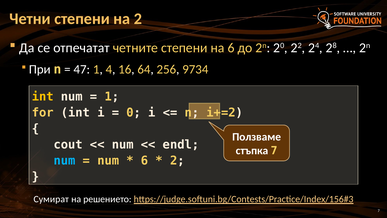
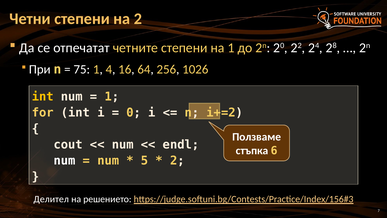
на 6: 6 -> 1 (231, 48)
47: 47 -> 75 (82, 69)
9734: 9734 -> 1026 (195, 69)
стъпка 7: 7 -> 6 (274, 150)
num colour: light blue -> white (65, 160)
6: 6 -> 5 (145, 160)
Сумират: Сумират -> Делител (51, 199)
